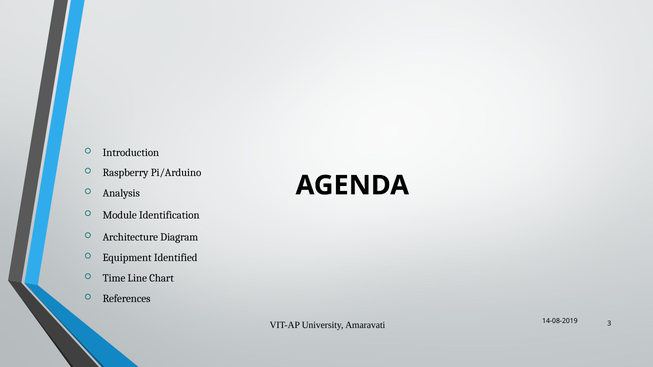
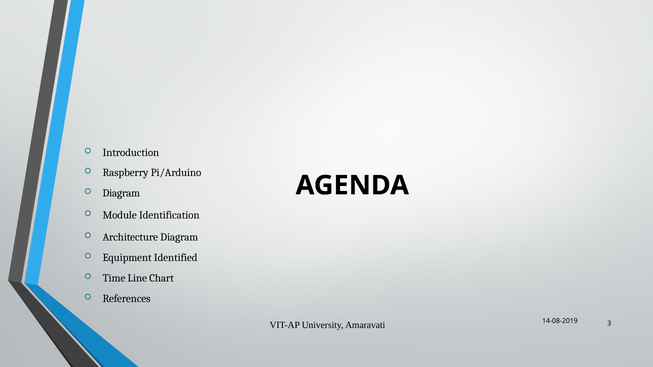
Analysis: Analysis -> Diagram (121, 193)
